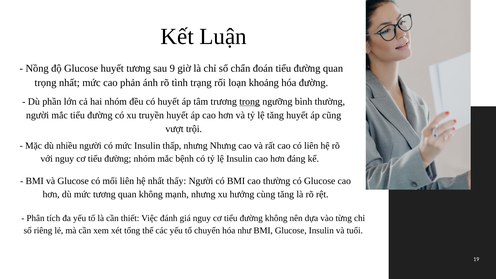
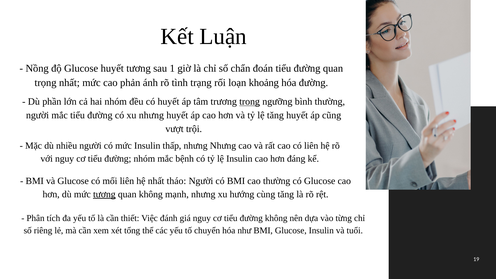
9: 9 -> 1 (172, 68)
xu truyền: truyền -> nhưng (151, 115)
thấy: thấy -> tháo (176, 181)
tương underline: none -> present (104, 194)
